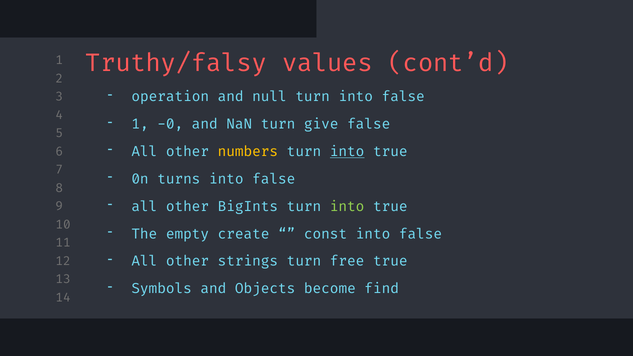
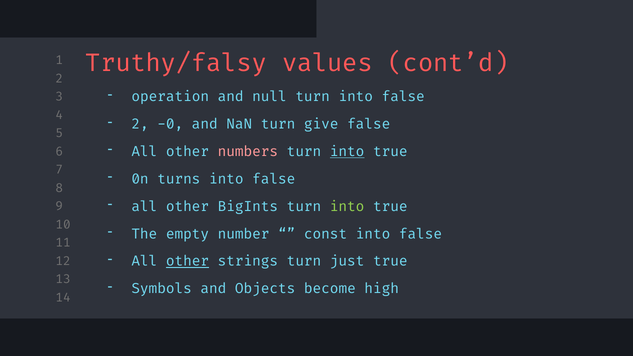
1: 1 -> 2 (140, 124)
numbers colour: yellow -> pink (248, 152)
create: create -> number (244, 234)
other underline: none -> present (187, 261)
free: free -> just (347, 261)
find: find -> high (382, 289)
